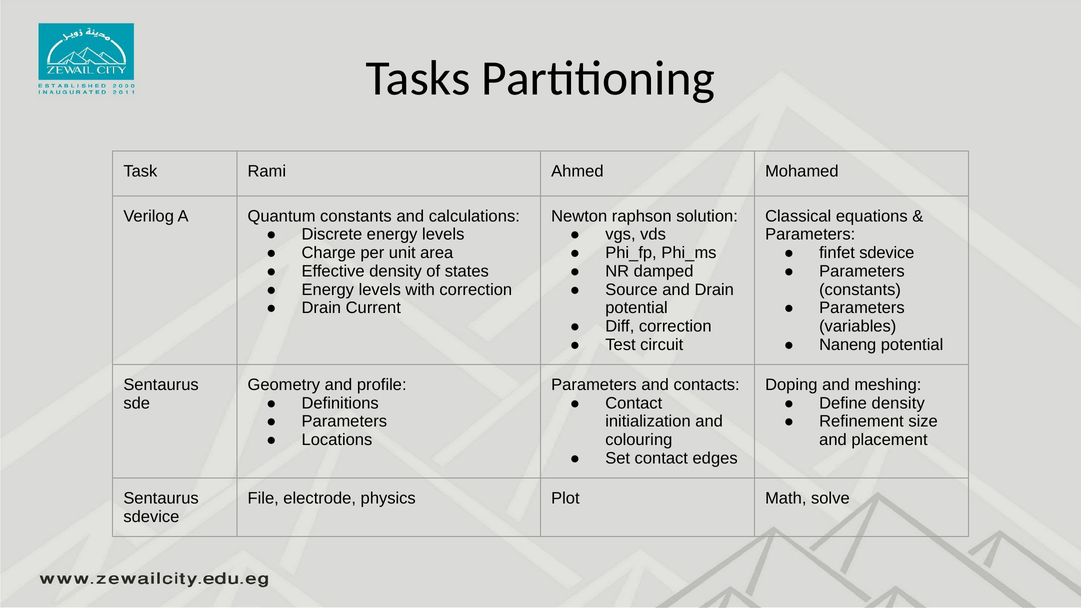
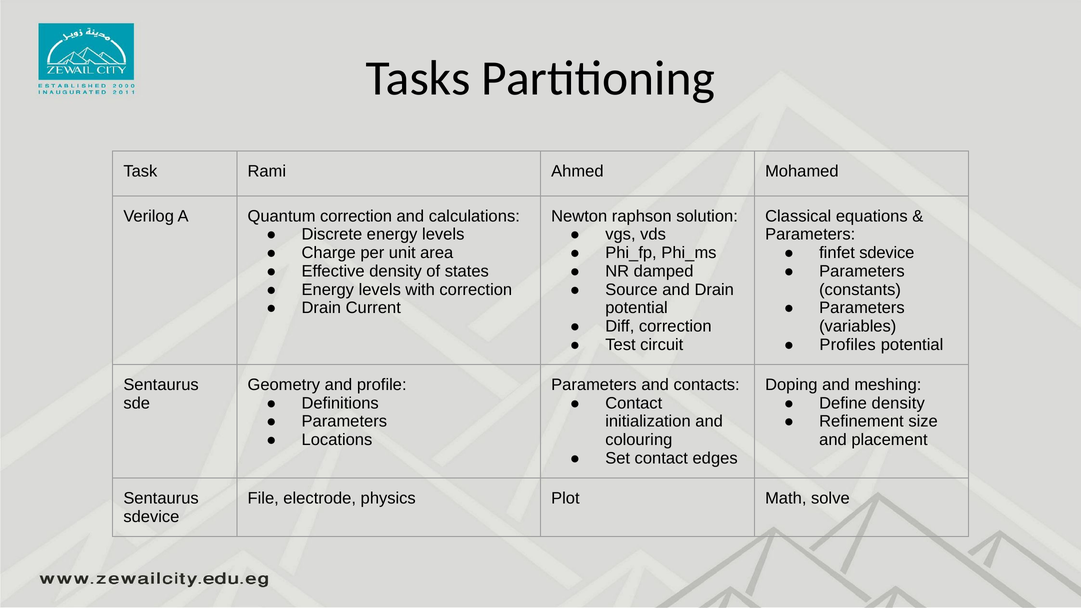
Quantum constants: constants -> correction (356, 216)
Naneng: Naneng -> Profiles (848, 345)
